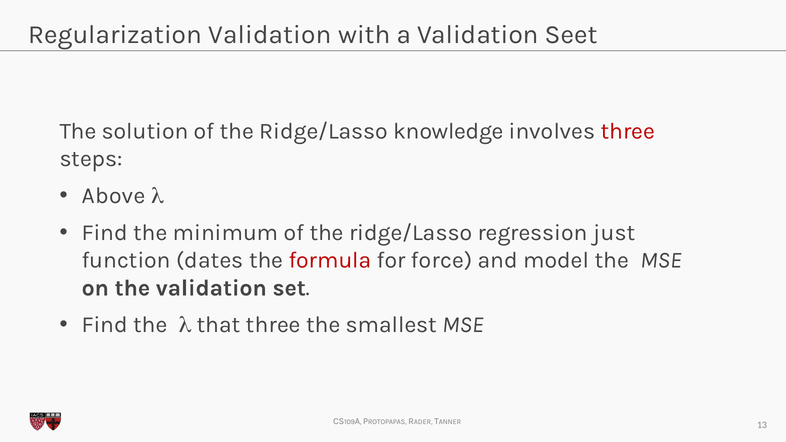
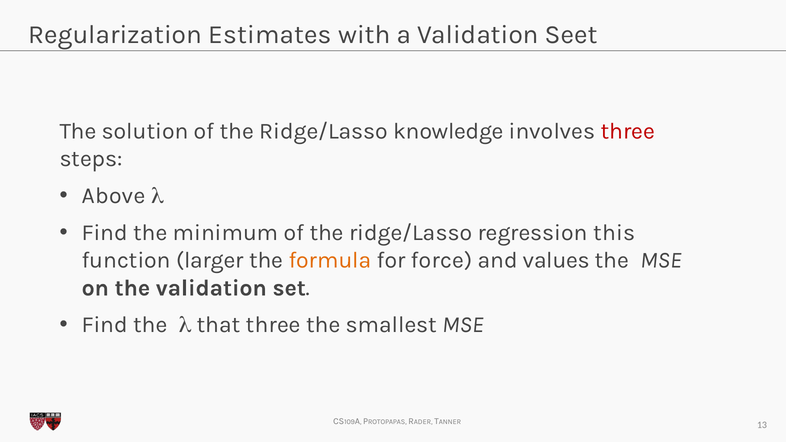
Regularization Validation: Validation -> Estimates (270, 34)
just: just -> this (614, 233)
dates: dates -> larger (210, 260)
formula colour: red -> orange (330, 260)
model: model -> values (556, 260)
